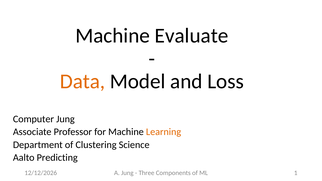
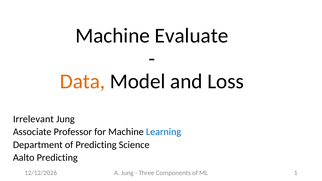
Computer: Computer -> Irrelevant (33, 119)
Learning colour: orange -> blue (164, 132)
of Clustering: Clustering -> Predicting (96, 145)
